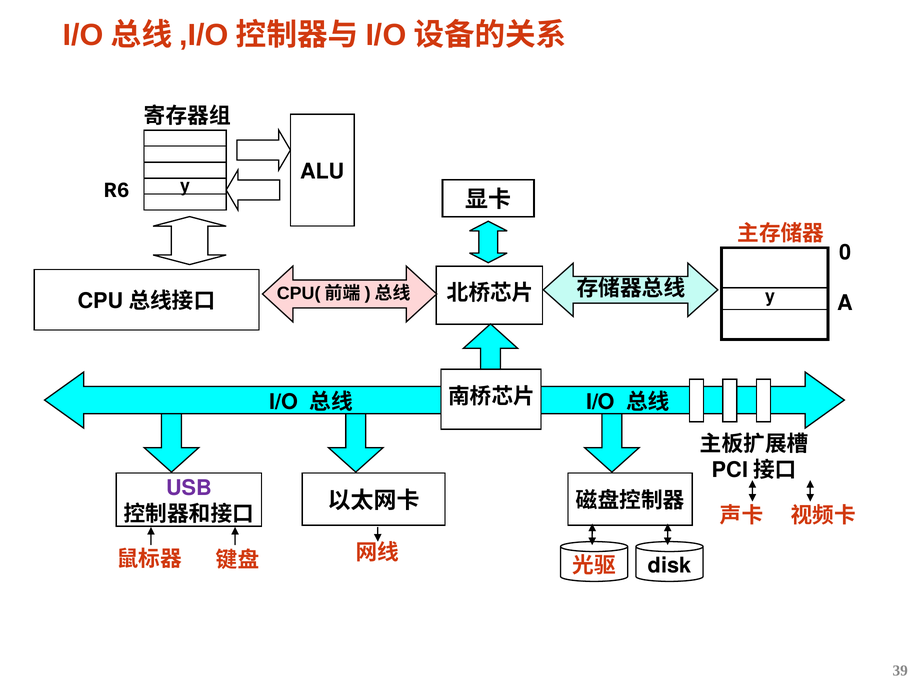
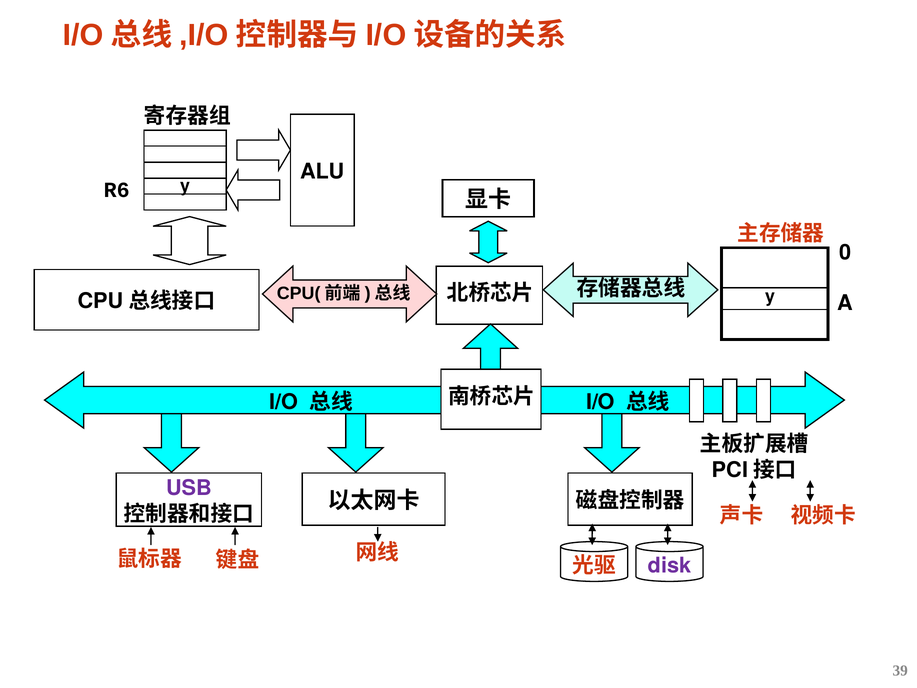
disk colour: black -> purple (669, 565)
